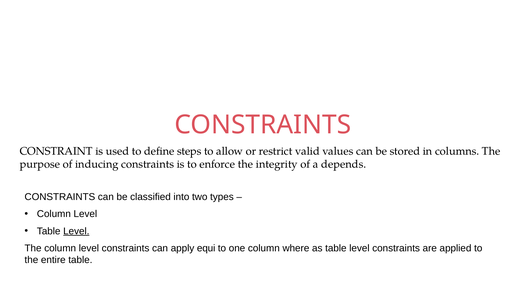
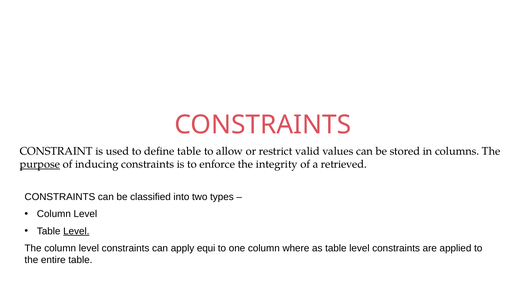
define steps: steps -> table (189, 151)
purpose underline: none -> present (40, 164)
depends: depends -> retrieved (344, 164)
